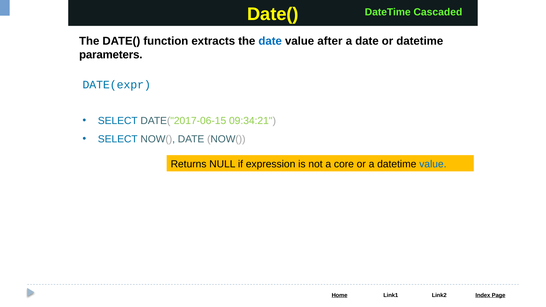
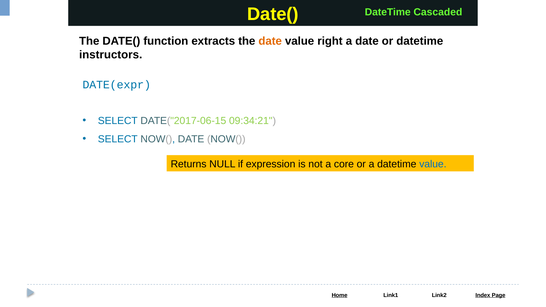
date colour: blue -> orange (270, 41)
after: after -> right (330, 41)
parameters: parameters -> instructors (111, 55)
